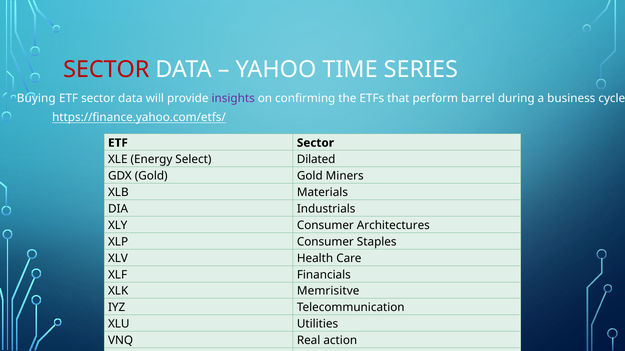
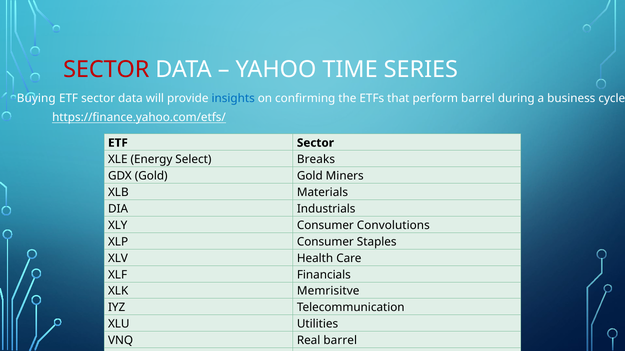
insights colour: purple -> blue (233, 99)
Dilated: Dilated -> Breaks (316, 160)
Architectures: Architectures -> Convolutions (393, 226)
Real action: action -> barrel (340, 341)
